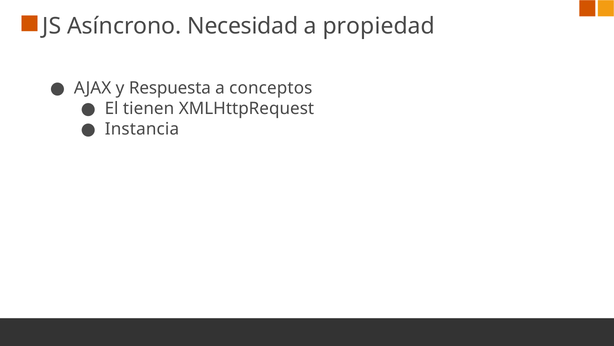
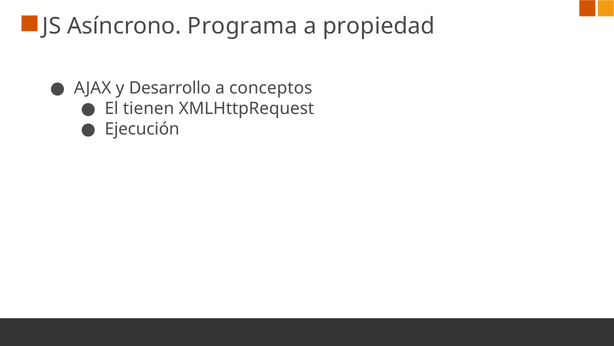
Necesidad: Necesidad -> Programa (242, 26)
Respuesta: Respuesta -> Desarrollo (170, 88)
Instancia: Instancia -> Ejecución (142, 129)
